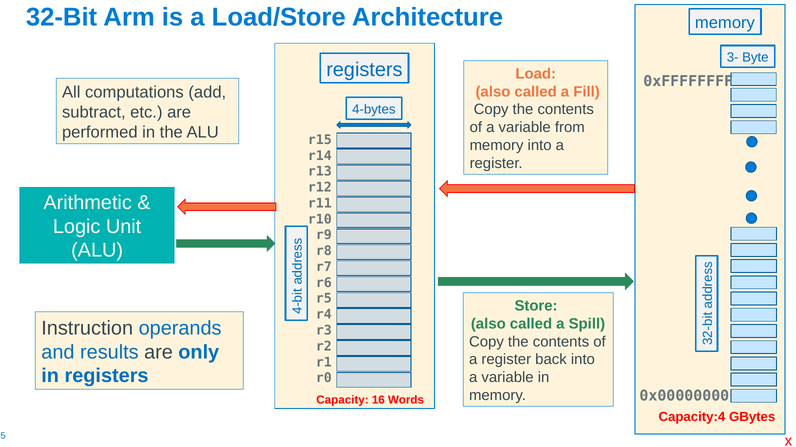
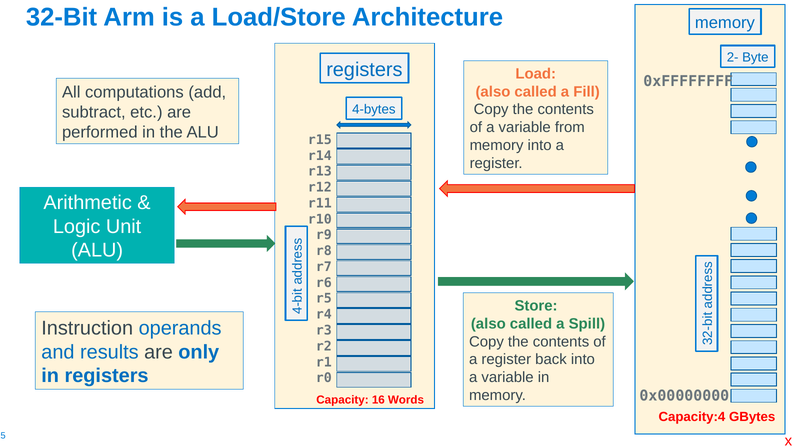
3-: 3- -> 2- (733, 57)
